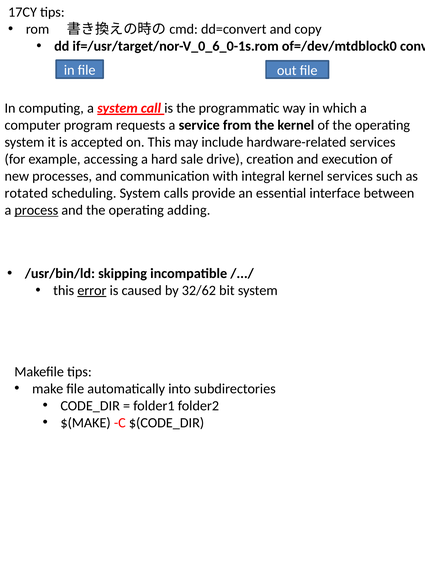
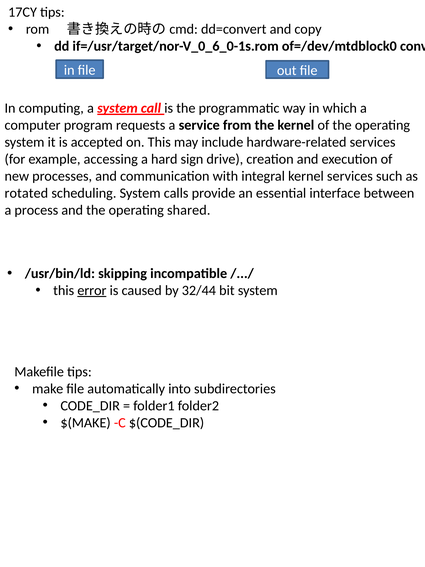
sale: sale -> sign (192, 159)
process underline: present -> none (36, 210)
adding: adding -> shared (189, 210)
32/62: 32/62 -> 32/44 (199, 290)
